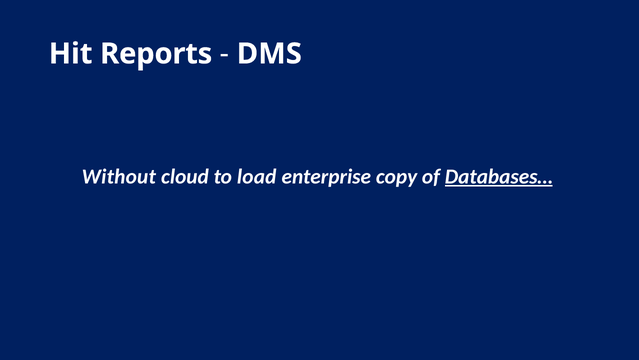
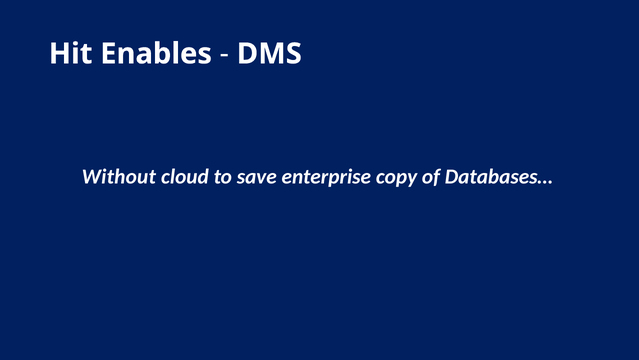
Reports: Reports -> Enables (156, 54)
load: load -> save (257, 176)
Databases… underline: present -> none (499, 176)
